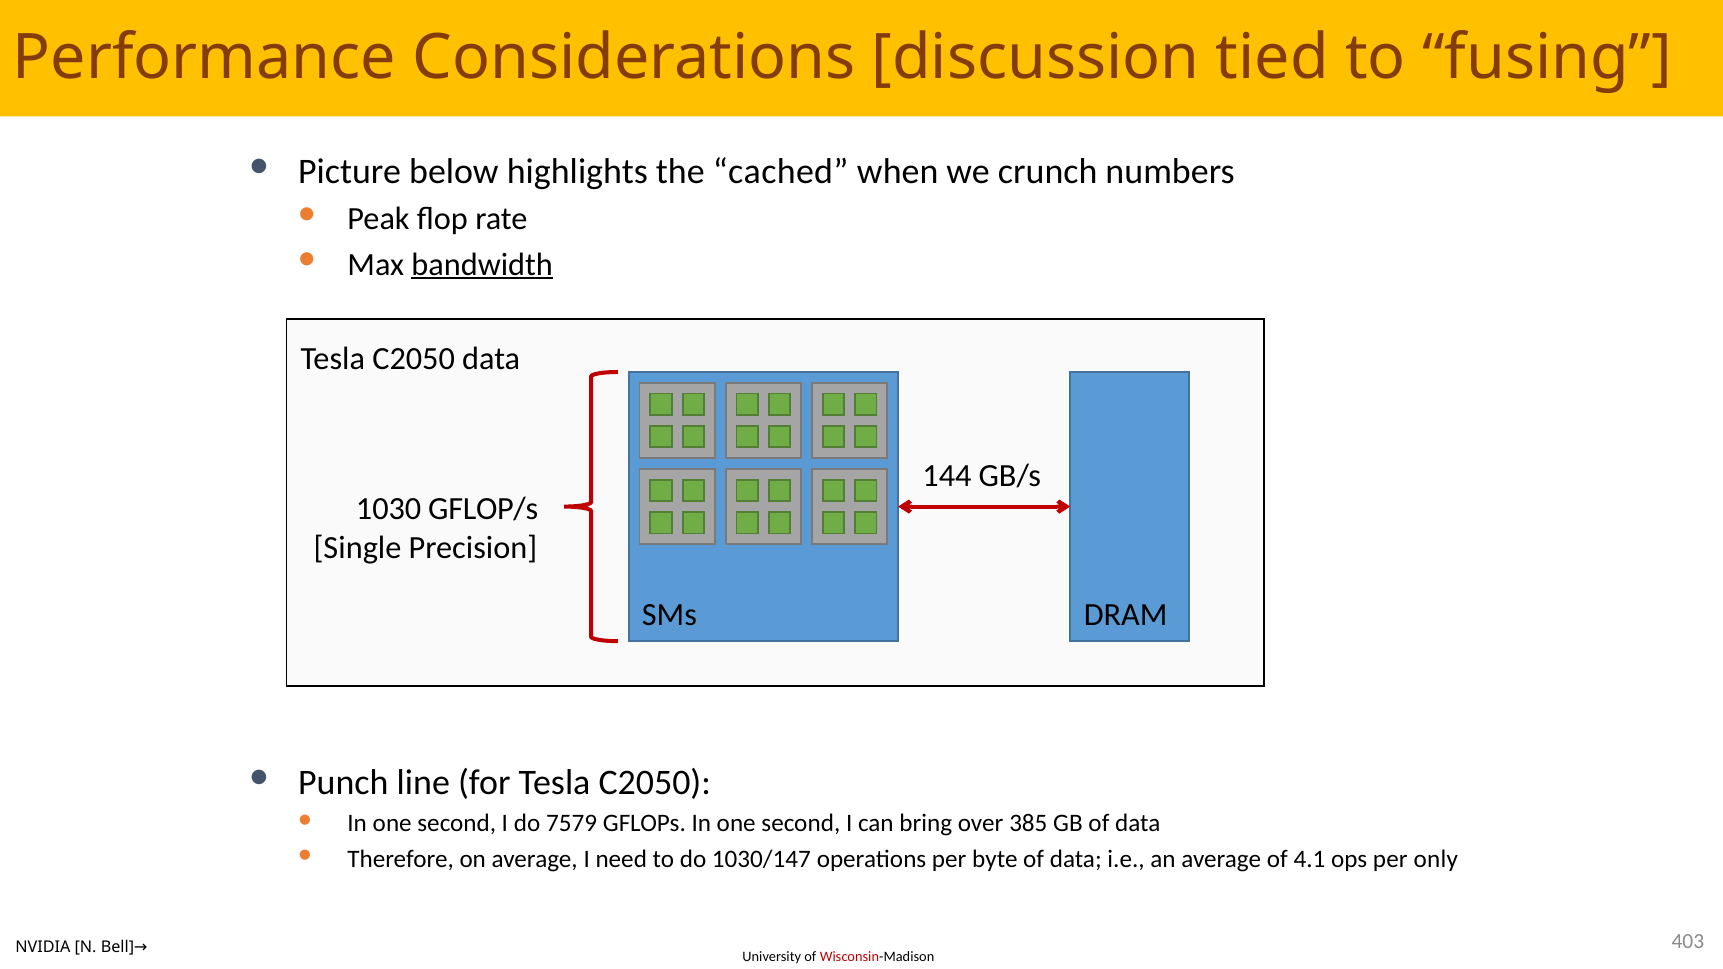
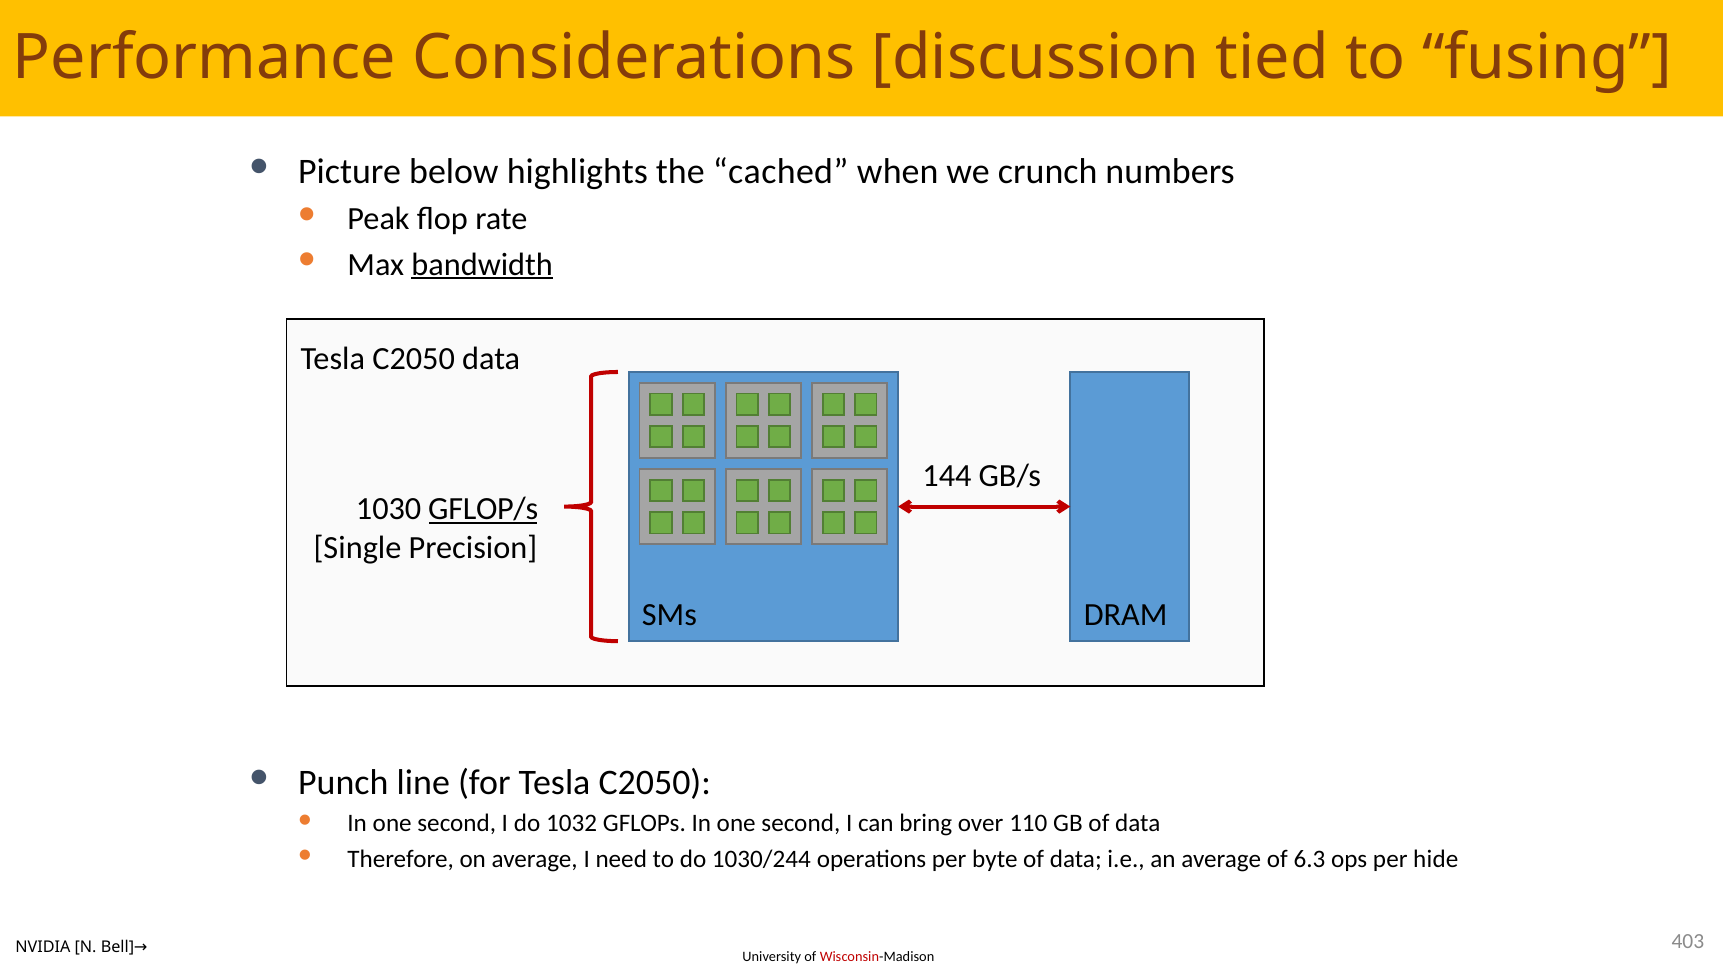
GFLOP/s underline: none -> present (483, 509)
7579: 7579 -> 1032 (572, 824)
385: 385 -> 110 (1028, 824)
1030/147: 1030/147 -> 1030/244 (761, 859)
4.1: 4.1 -> 6.3 (1309, 859)
only: only -> hide (1436, 859)
